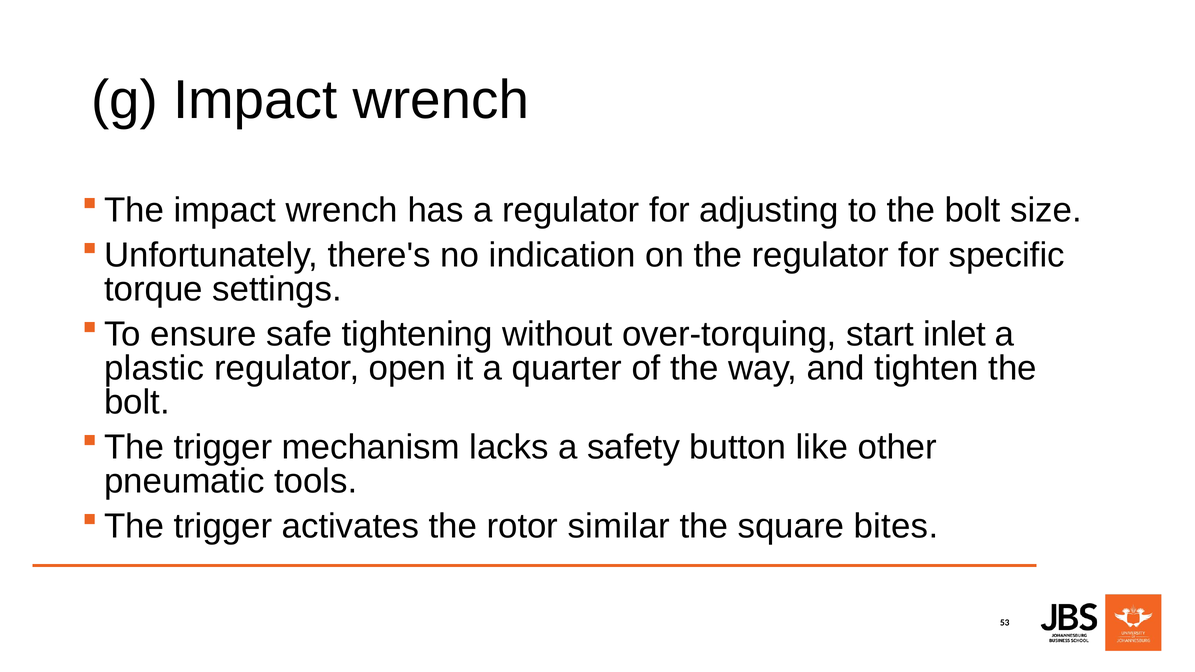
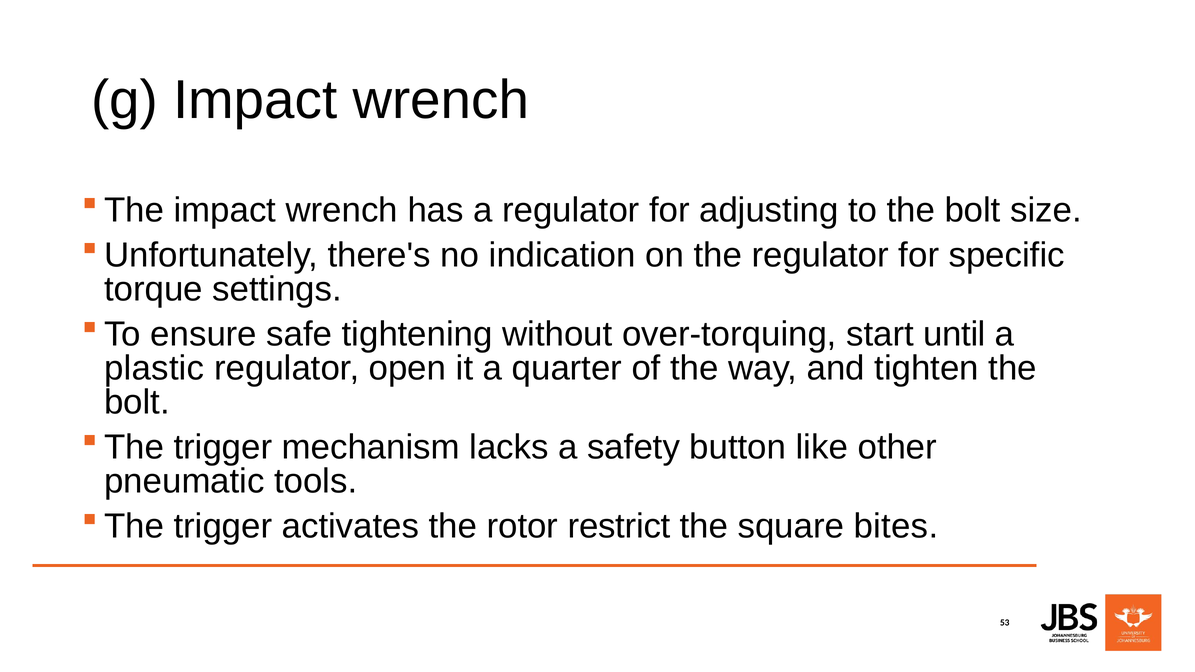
inlet: inlet -> until (954, 334)
similar: similar -> restrict (619, 526)
